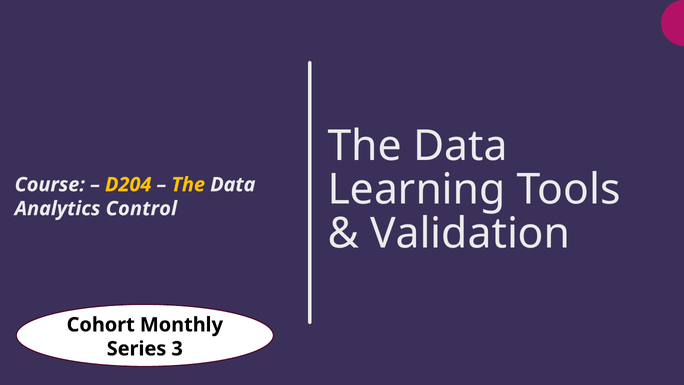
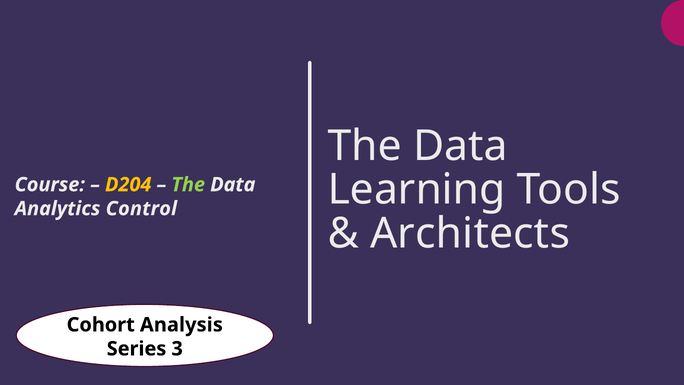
The colour: yellow -> light green (188, 185)
Validation: Validation -> Architects (470, 233)
Monthly: Monthly -> Analysis (181, 325)
